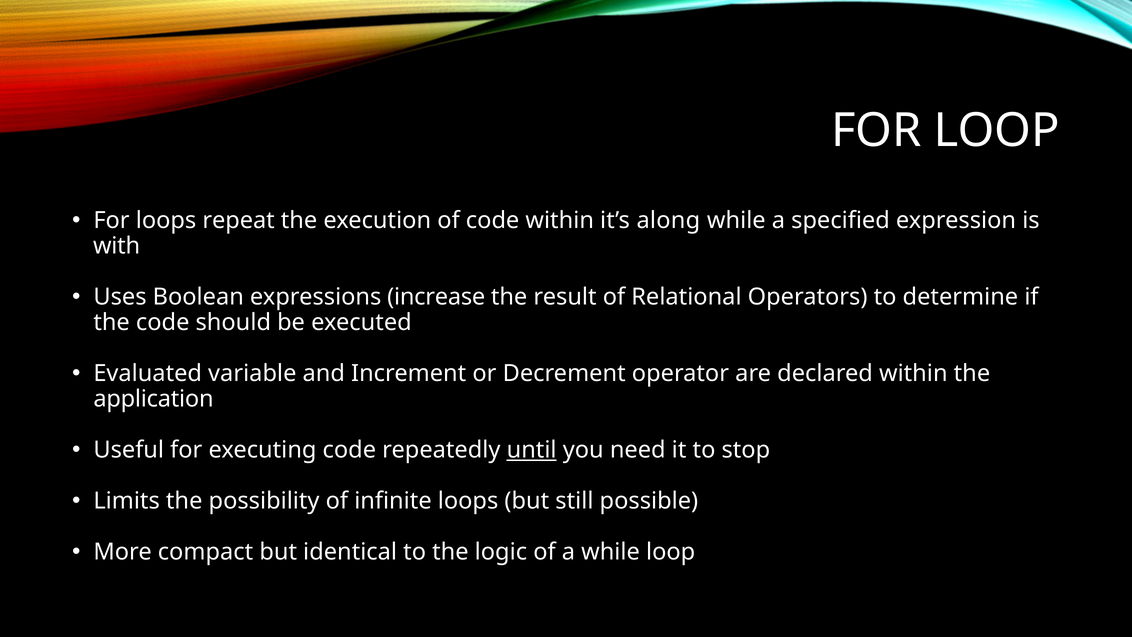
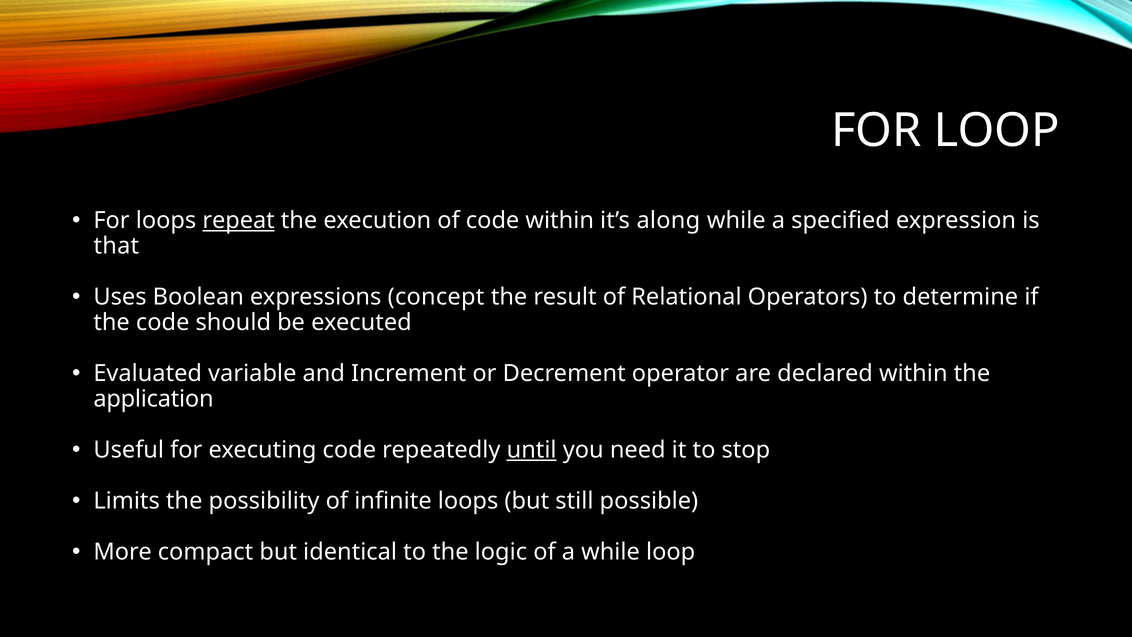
repeat underline: none -> present (239, 221)
with: with -> that (116, 246)
increase: increase -> concept (436, 297)
